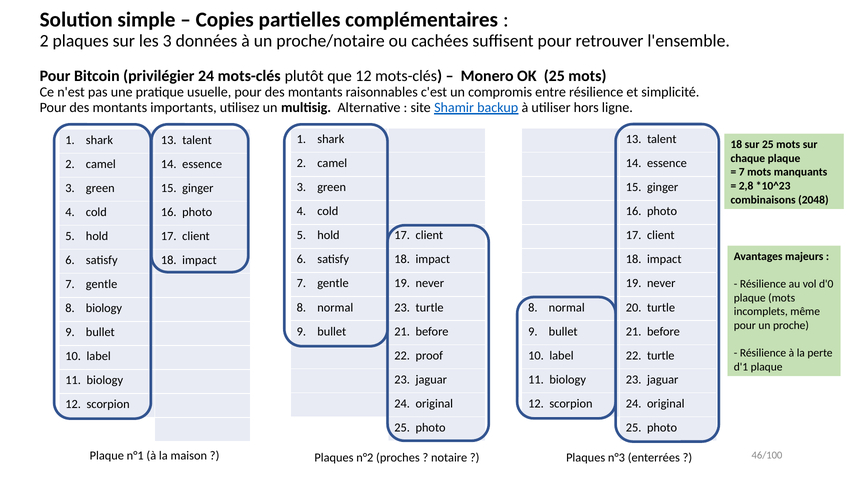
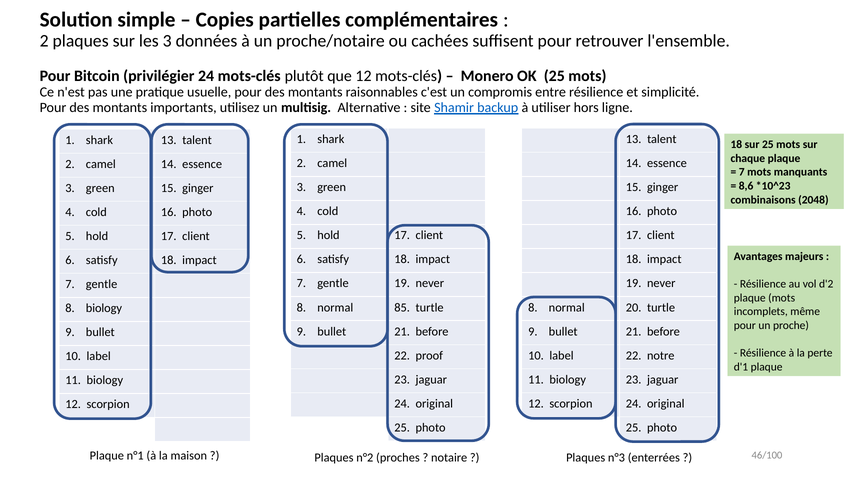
2,8: 2,8 -> 8,6 (746, 186)
d'0: d'0 -> d'2 (826, 284)
normal 23: 23 -> 85 (402, 307)
22 turtle: turtle -> notre (661, 355)
